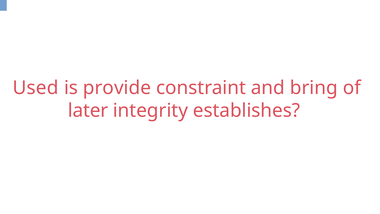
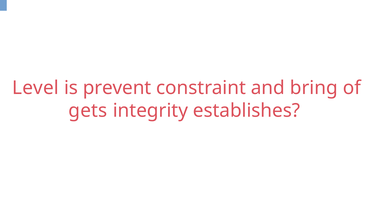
Used: Used -> Level (36, 88)
provide: provide -> prevent (117, 88)
later: later -> gets (88, 111)
